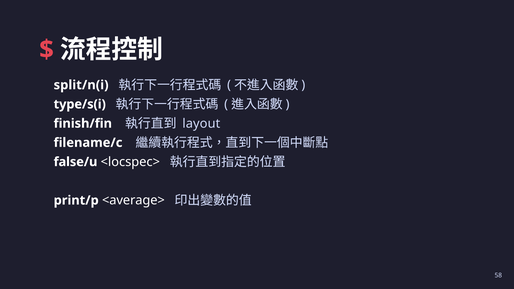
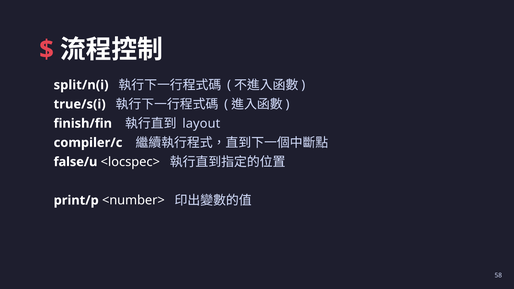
type/s(i: type/s(i -> true/s(i (80, 104)
filename/c: filename/c -> compiler/c (88, 143)
<average>: <average> -> <number> (133, 200)
